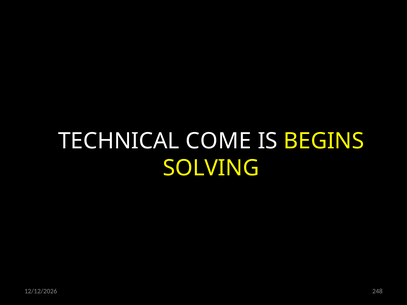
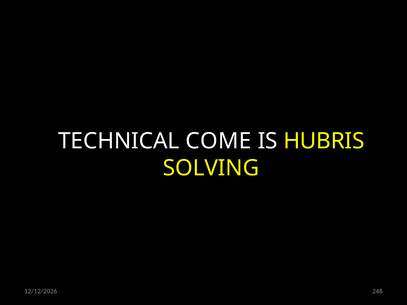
BEGINS: BEGINS -> HUBRIS (324, 141)
